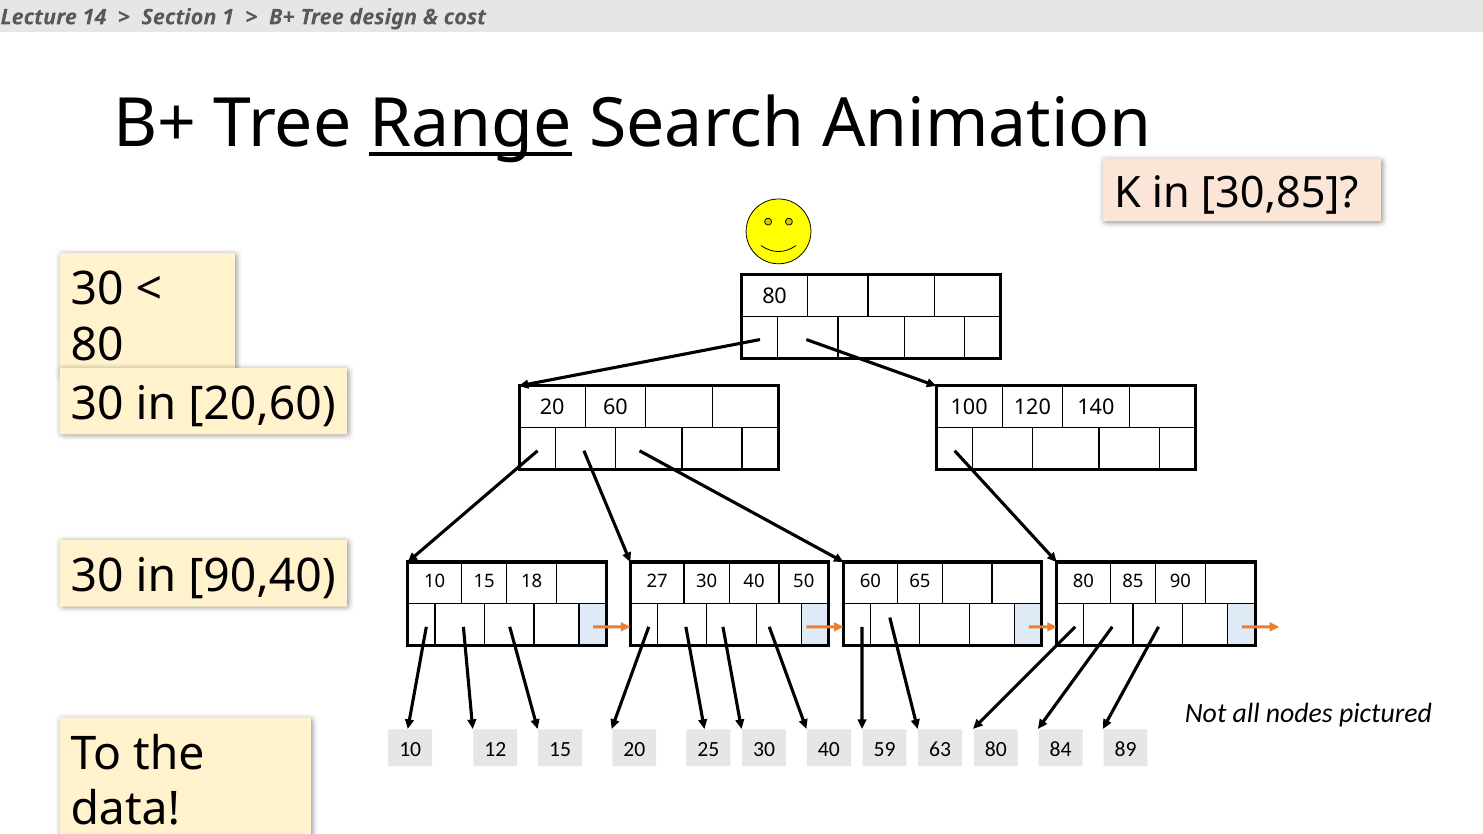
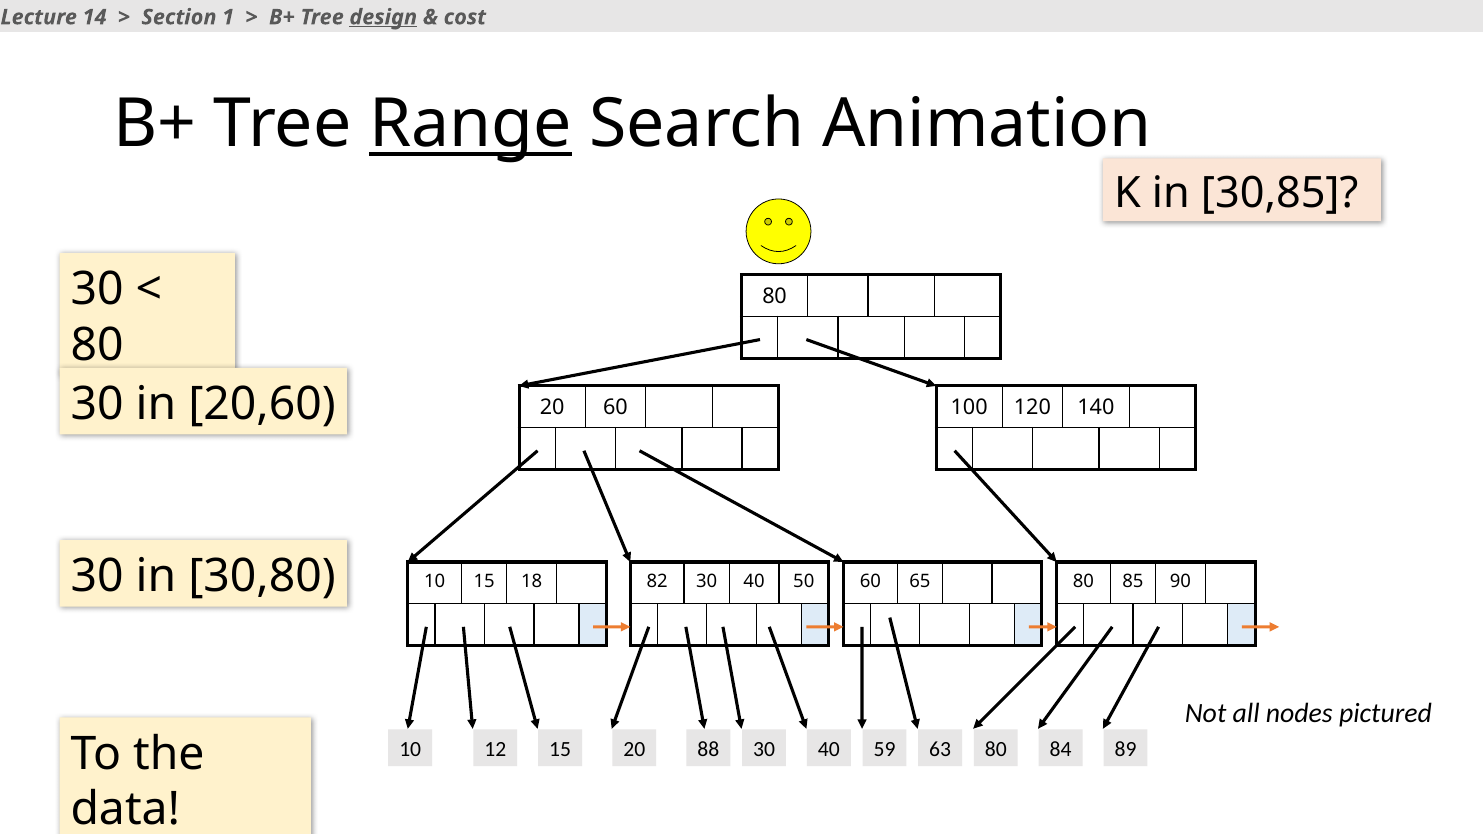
design underline: none -> present (383, 17)
90,40: 90,40 -> 30,80 (262, 577)
27: 27 -> 82 (657, 581)
25: 25 -> 88 (708, 749)
